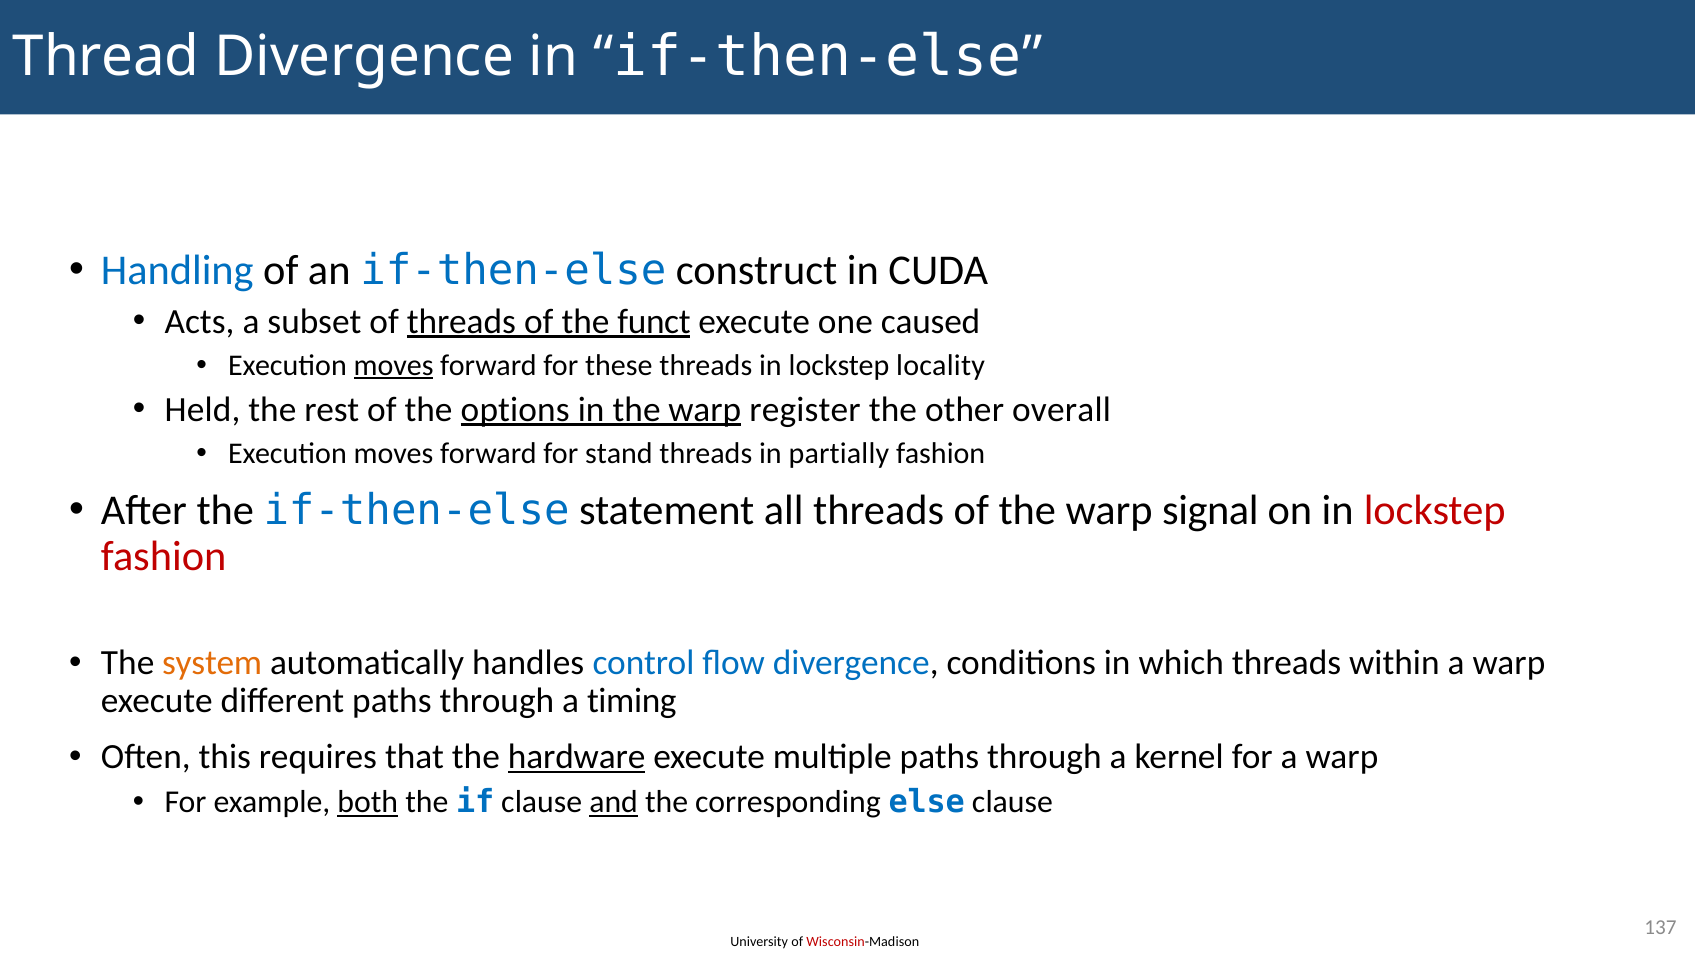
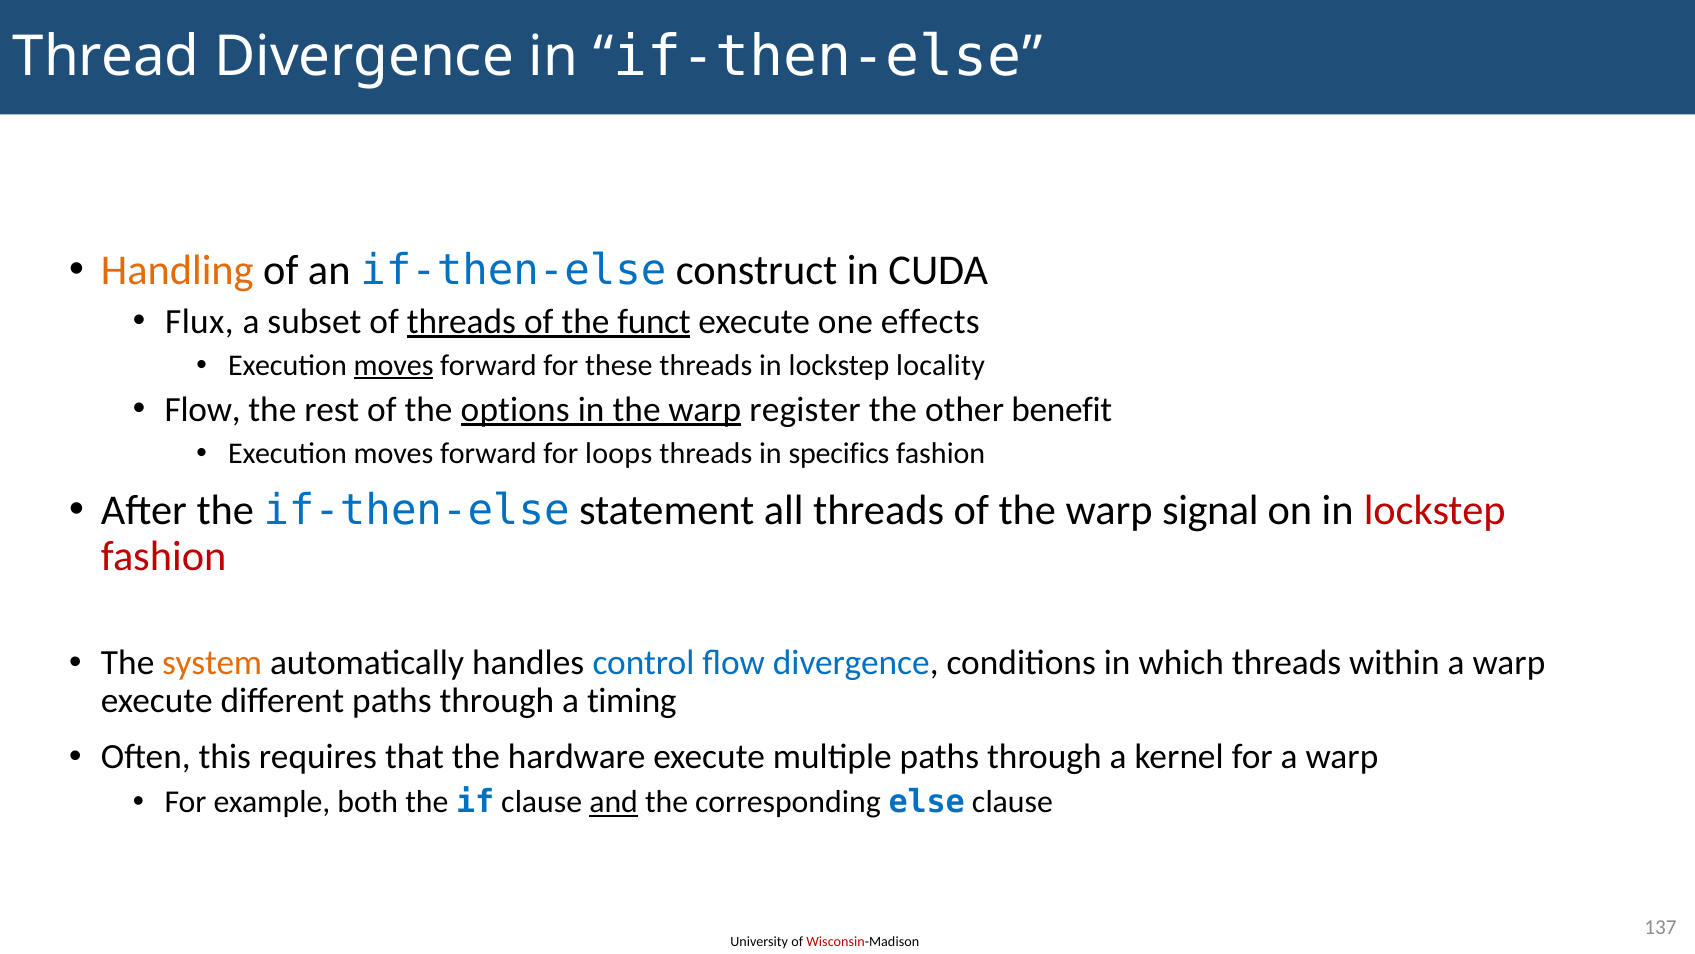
Handling colour: blue -> orange (177, 270)
Acts: Acts -> Flux (199, 321)
caused: caused -> effects (930, 321)
Held: Held -> Flow (203, 409)
overall: overall -> benefit (1062, 409)
stand: stand -> loops (619, 453)
partially: partially -> specifics (839, 453)
hardware underline: present -> none (577, 756)
both underline: present -> none (368, 802)
